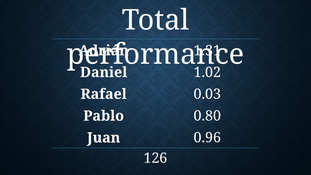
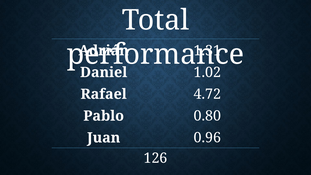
0.03: 0.03 -> 4.72 (207, 94)
